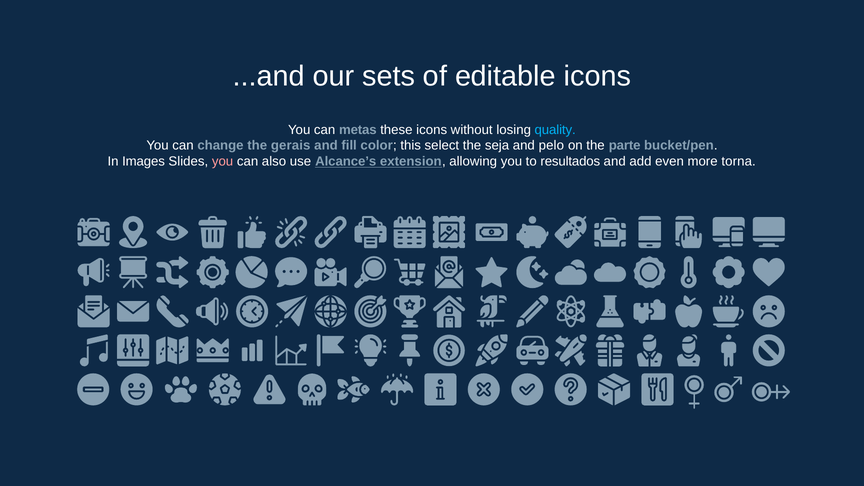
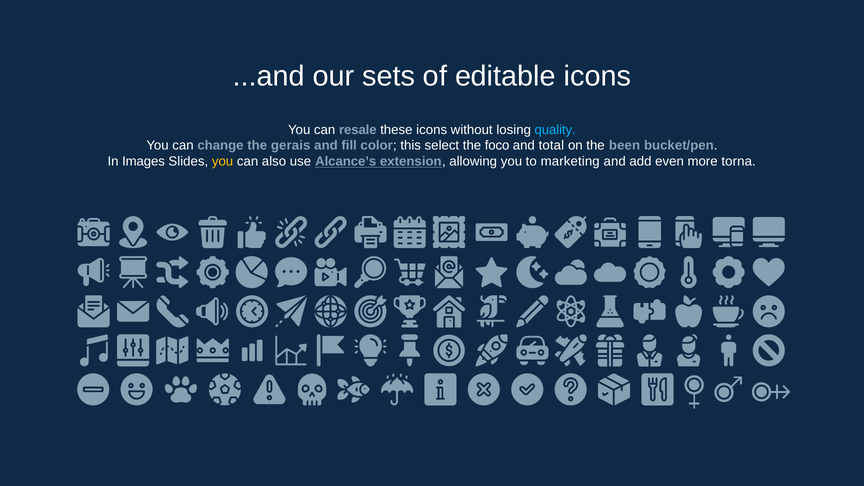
metas: metas -> resale (358, 130)
seja: seja -> foco (497, 146)
pelo: pelo -> total (551, 146)
parte: parte -> been (625, 146)
you colour: pink -> yellow (223, 161)
resultados: resultados -> marketing (570, 161)
